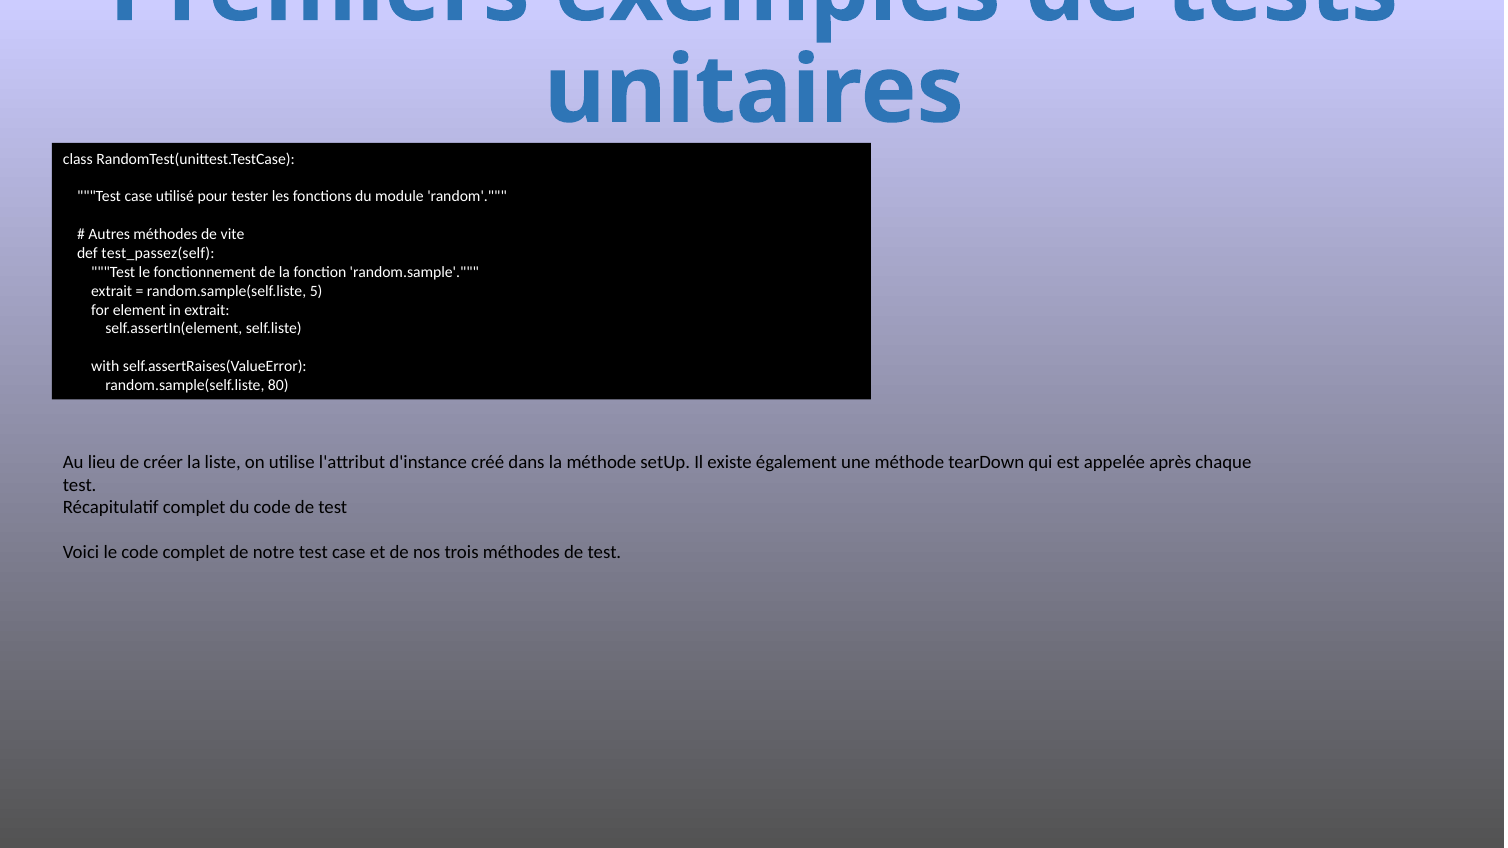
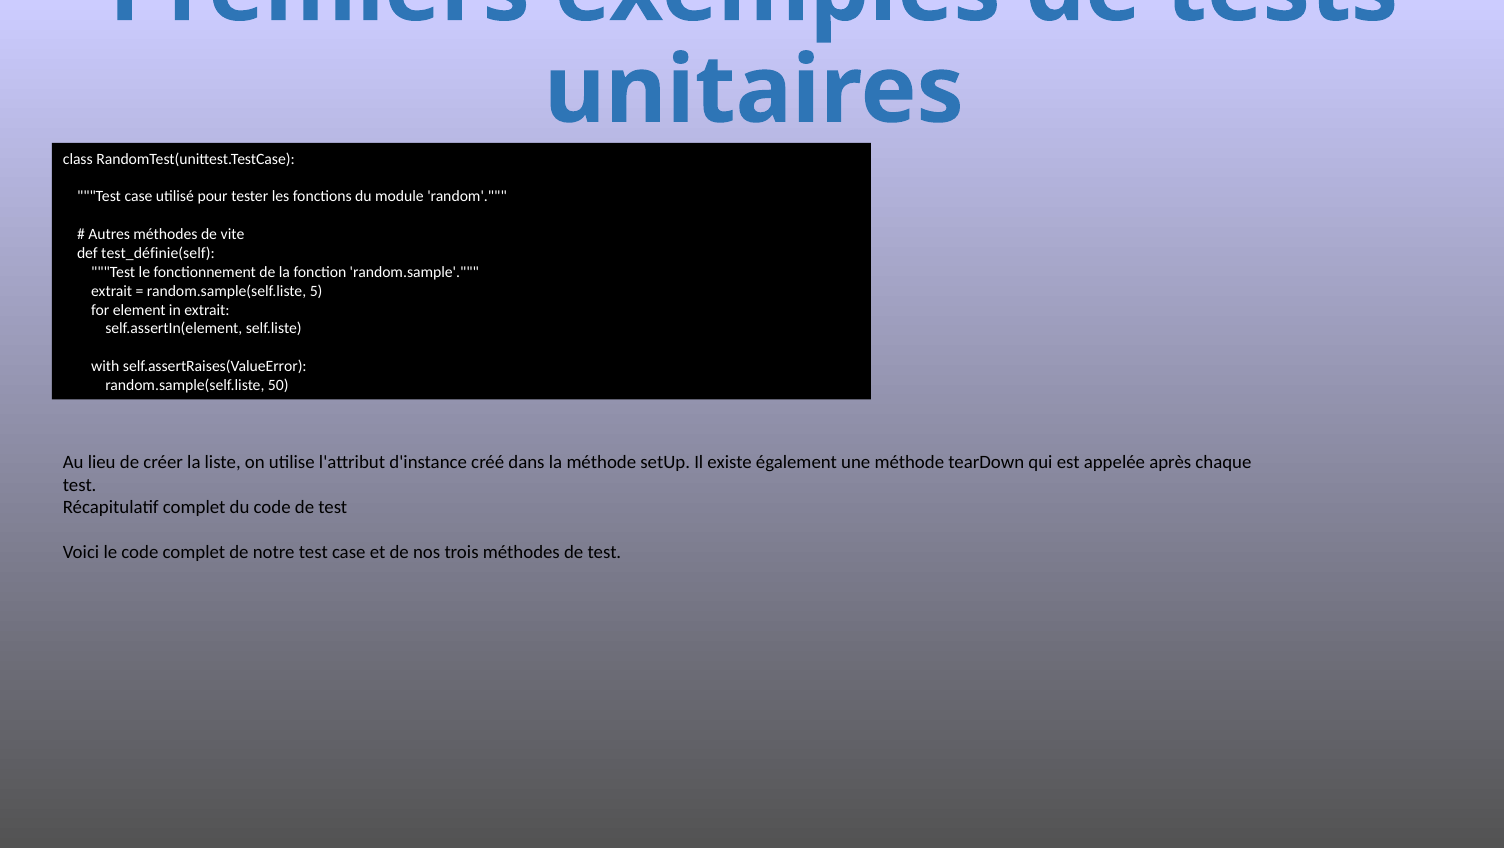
test_passez(self: test_passez(self -> test_définie(self (158, 253)
80: 80 -> 50 (278, 386)
